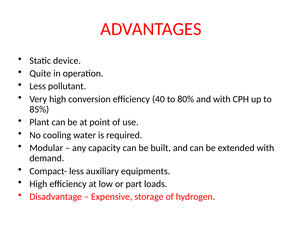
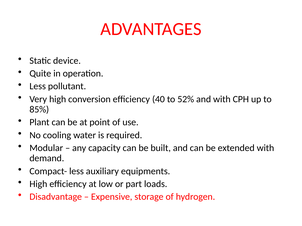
80%: 80% -> 52% (186, 99)
